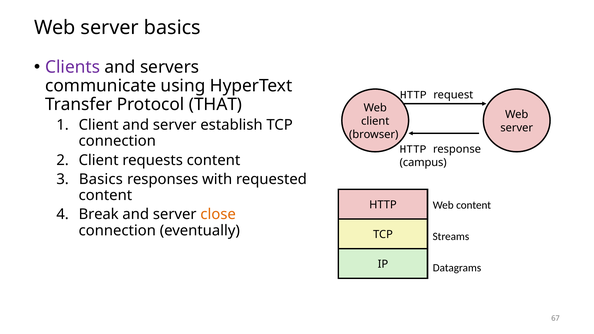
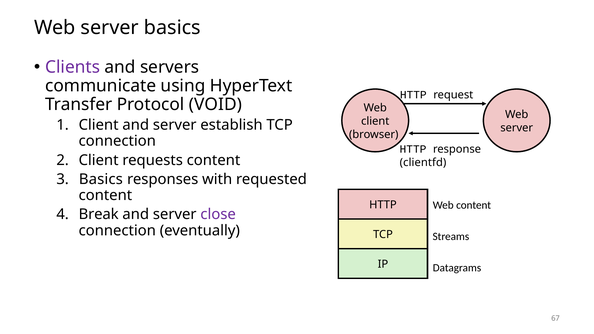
THAT: THAT -> VOID (215, 105)
campus: campus -> clientfd (423, 163)
close colour: orange -> purple (218, 214)
